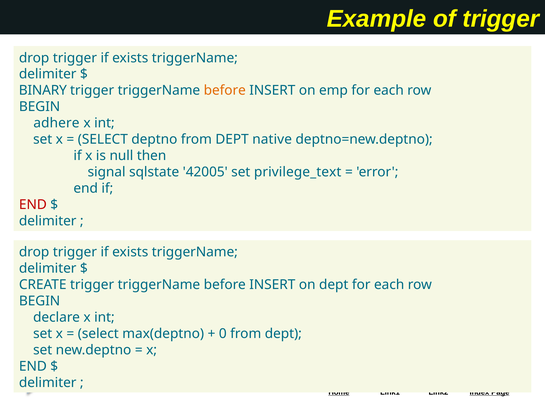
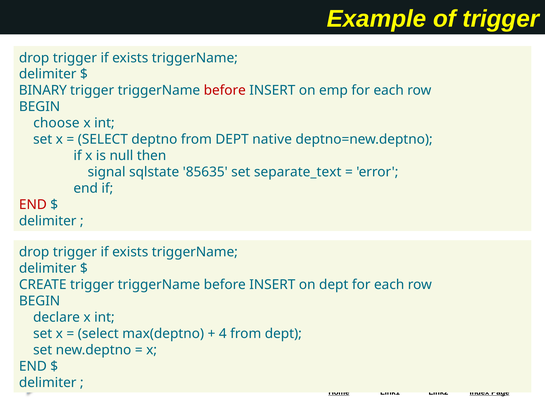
before colour: orange -> red (225, 91)
adhere: adhere -> choose (56, 123)
42005: 42005 -> 85635 (205, 172)
privilege_text: privilege_text -> separate_text (298, 172)
0: 0 -> 4 (223, 334)
